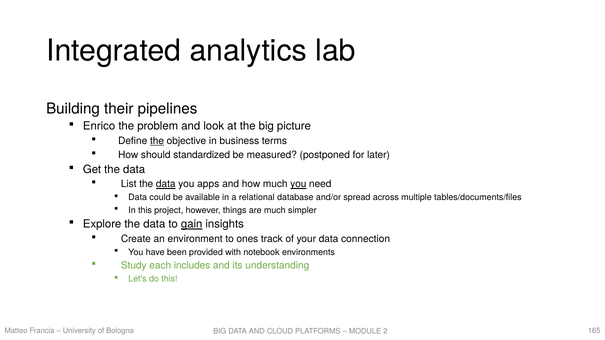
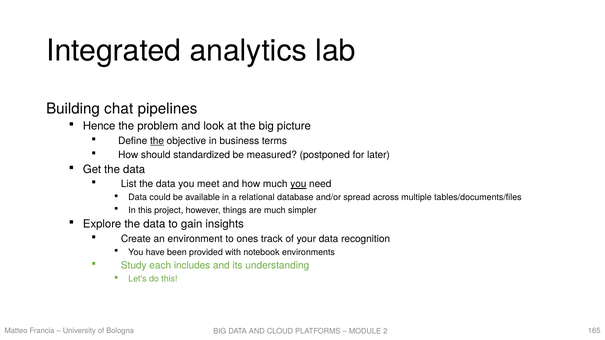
their: their -> chat (119, 109)
Enrico: Enrico -> Hence (99, 126)
data underline: present -> none (166, 184)
apps: apps -> meet (208, 184)
gain underline: present -> none (192, 224)
connection: connection -> recognition (366, 239)
